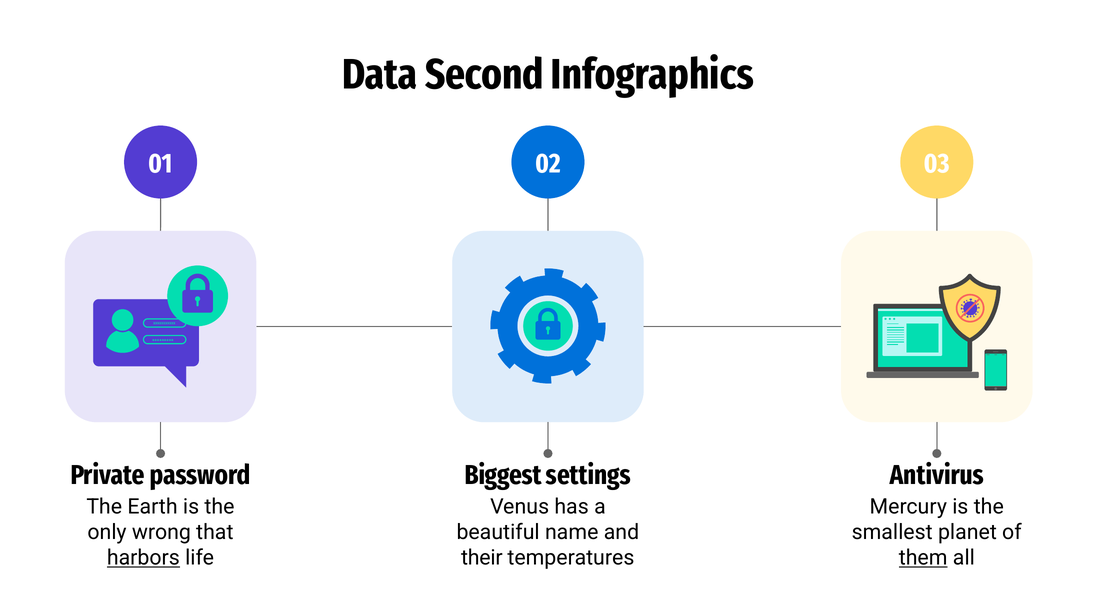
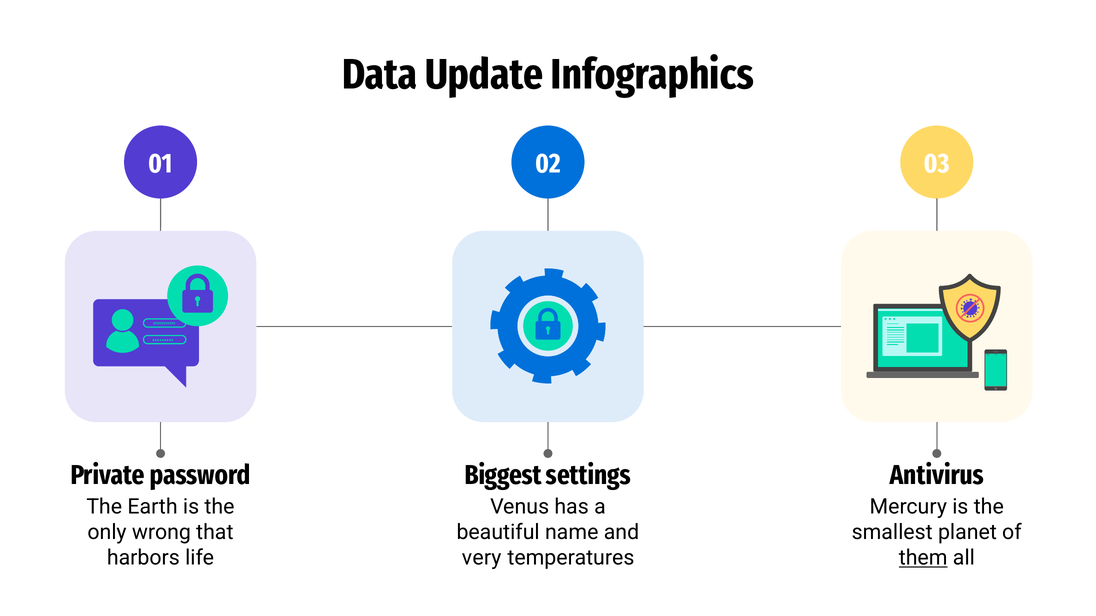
Second: Second -> Update (484, 75)
harbors underline: present -> none (143, 558)
their: their -> very (482, 558)
